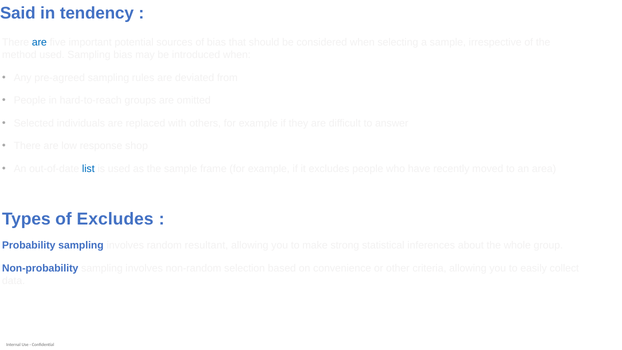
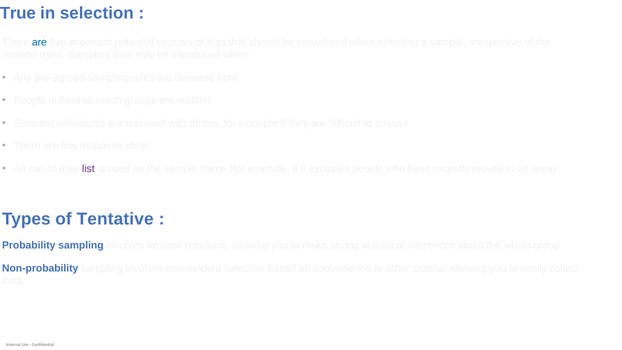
Said: Said -> True (18, 13)
in tendency: tendency -> selection (97, 13)
list colour: blue -> purple (88, 169)
of Excludes: Excludes -> Tentative (115, 219)
